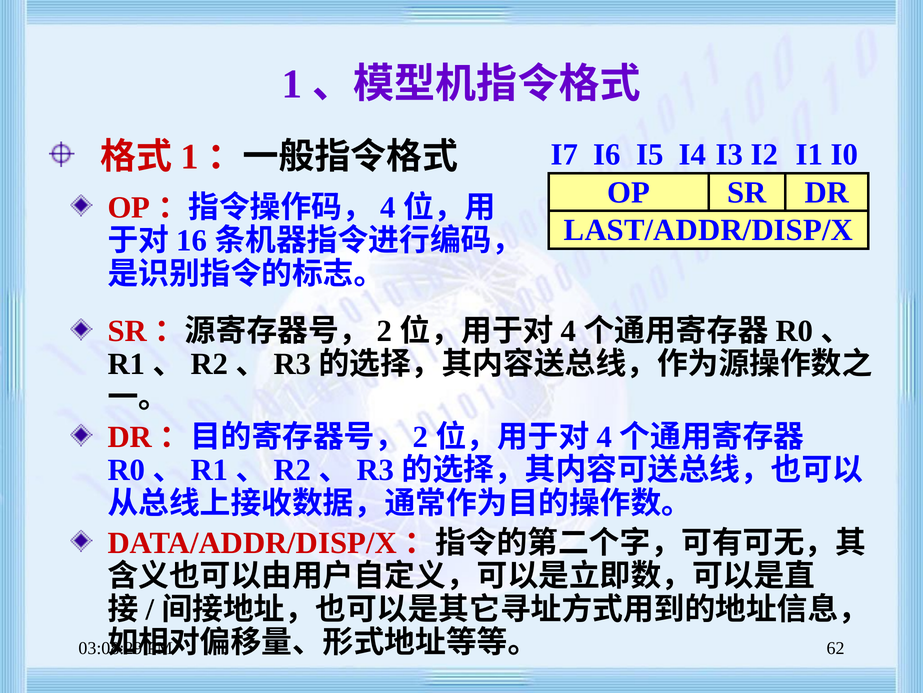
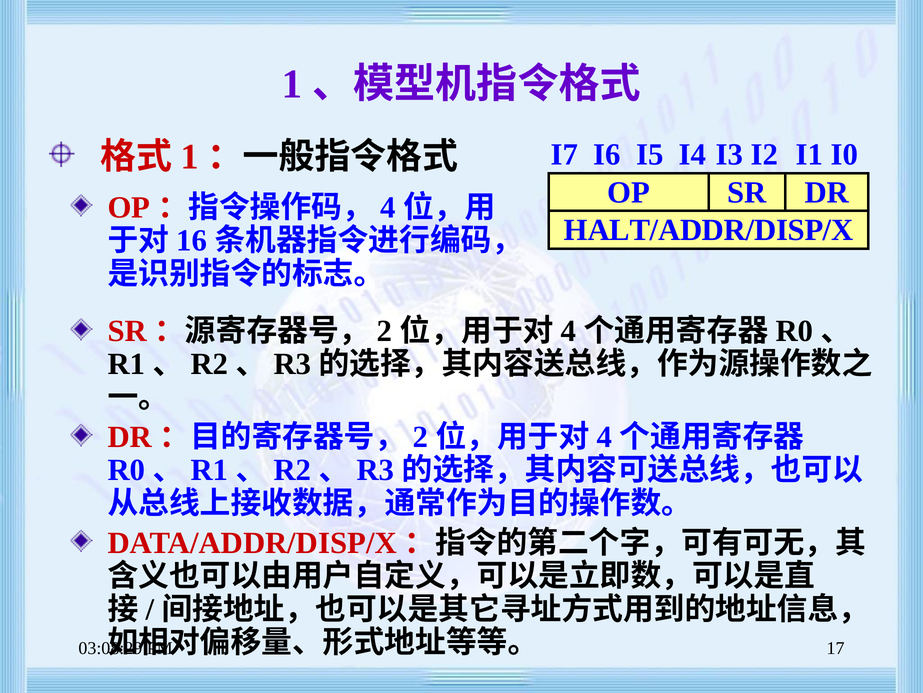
LAST/ADDR/DISP/X: LAST/ADDR/DISP/X -> HALT/ADDR/DISP/X (709, 230)
62: 62 -> 17 (836, 647)
